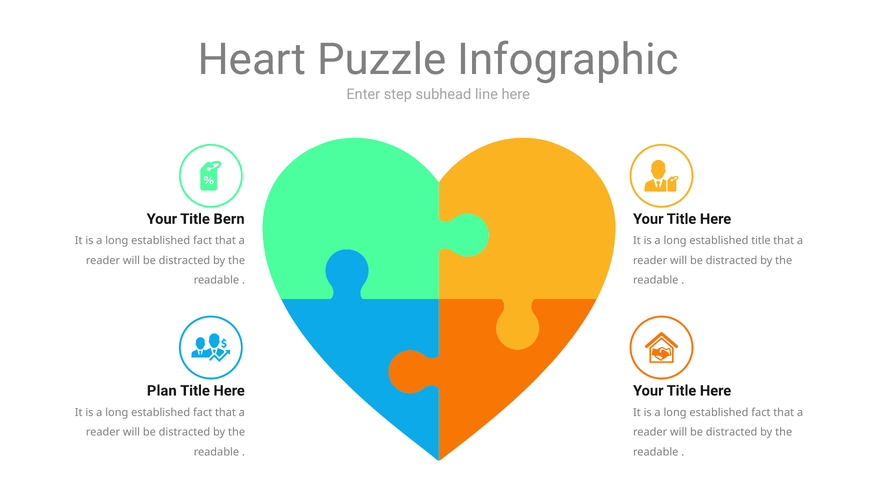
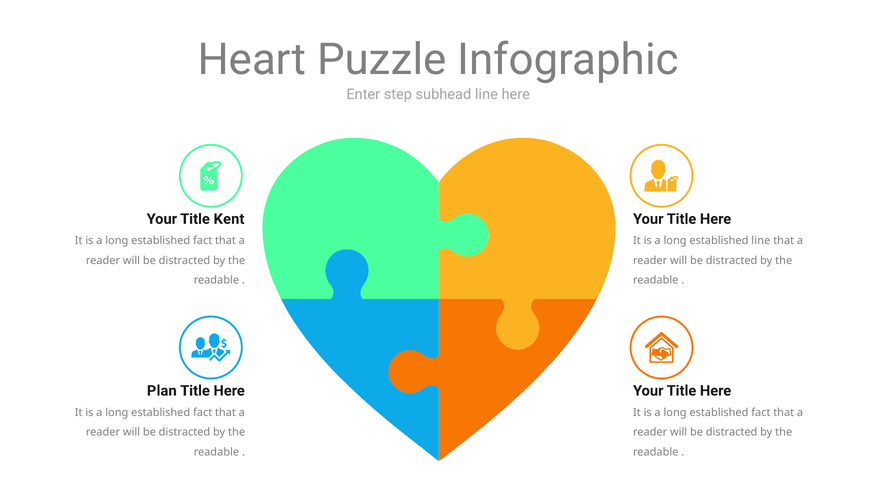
Bern: Bern -> Kent (229, 219)
established title: title -> line (761, 241)
